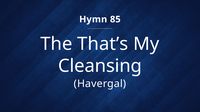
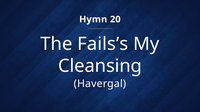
85: 85 -> 20 (115, 19)
That’s: That’s -> Fails’s (103, 44)
